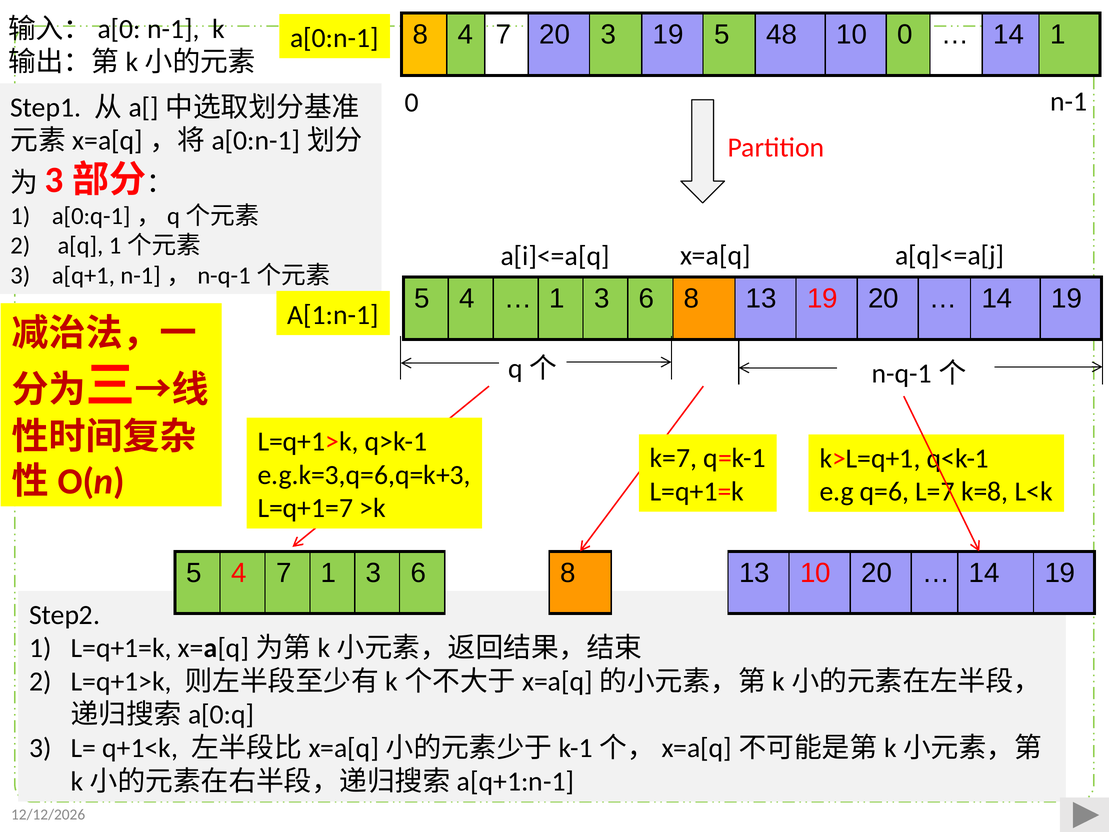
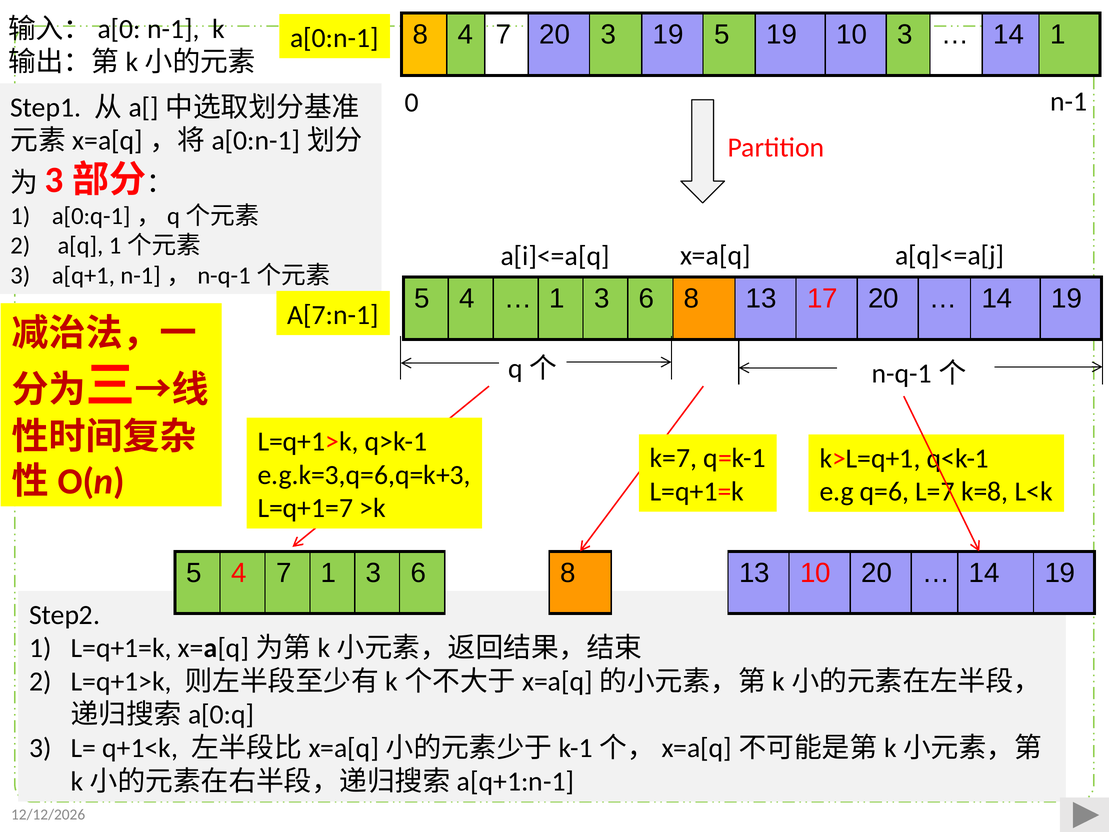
5 48: 48 -> 19 (782, 34)
10 0: 0 -> 3 (905, 34)
13 19: 19 -> 17 (822, 299)
A[1:n-1: A[1:n-1 -> A[7:n-1 (333, 315)
